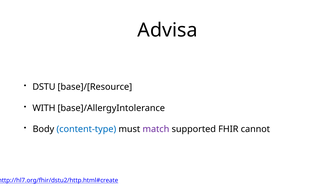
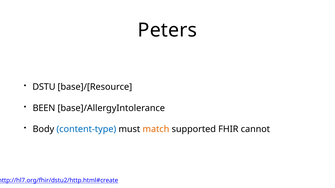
Advisa: Advisa -> Peters (167, 30)
WITH: WITH -> BEEN (44, 108)
match colour: purple -> orange (156, 130)
